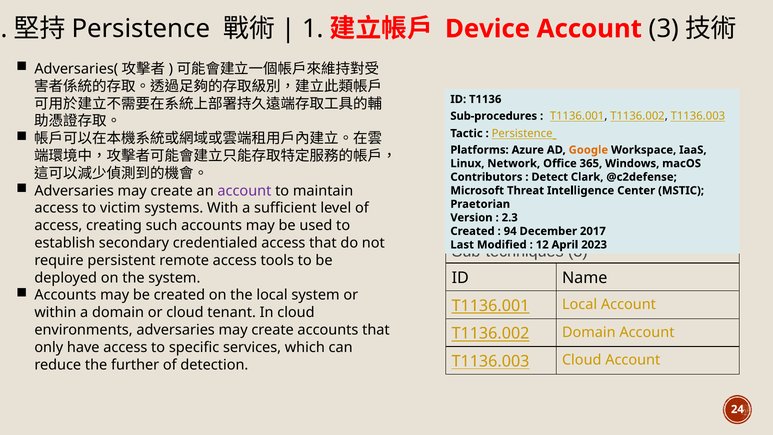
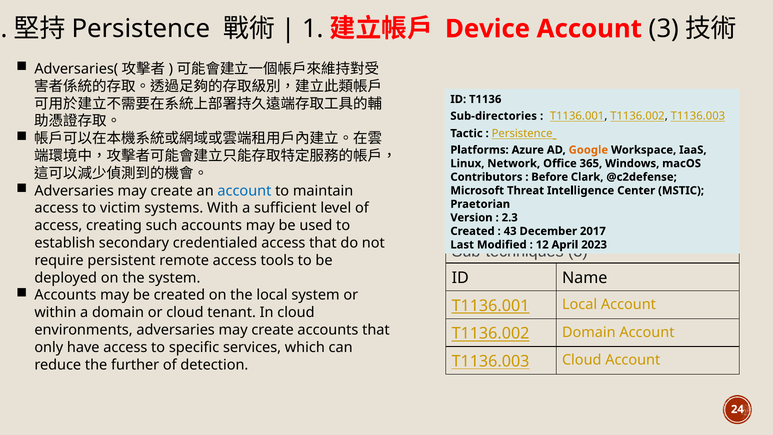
Sub-procedures: Sub-procedures -> Sub-directories (494, 116)
Detect: Detect -> Before (550, 177)
account colour: purple -> blue (244, 191)
94: 94 -> 43 (510, 231)
